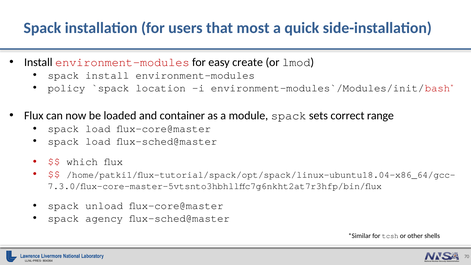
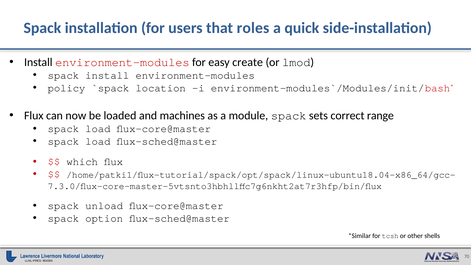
most: most -> roles (253, 28)
container: container -> machines (182, 116)
agency: agency -> option (104, 218)
